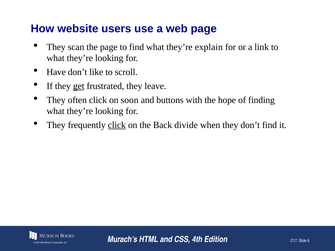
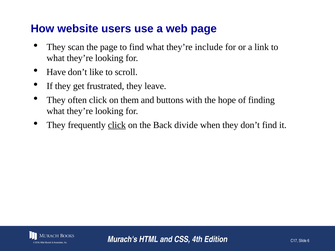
explain: explain -> include (209, 47)
get underline: present -> none (79, 86)
soon: soon -> them (130, 100)
